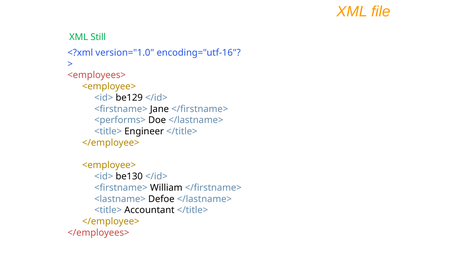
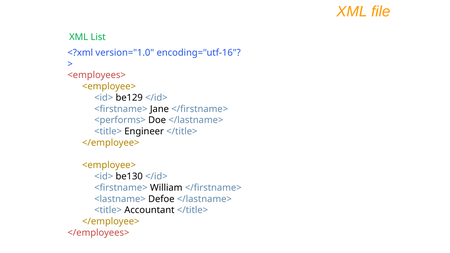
Still: Still -> List (98, 37)
